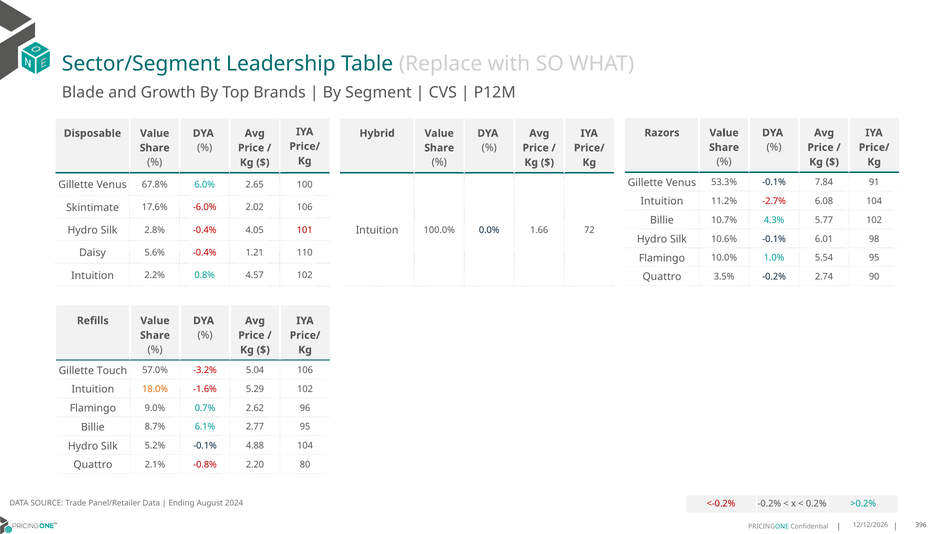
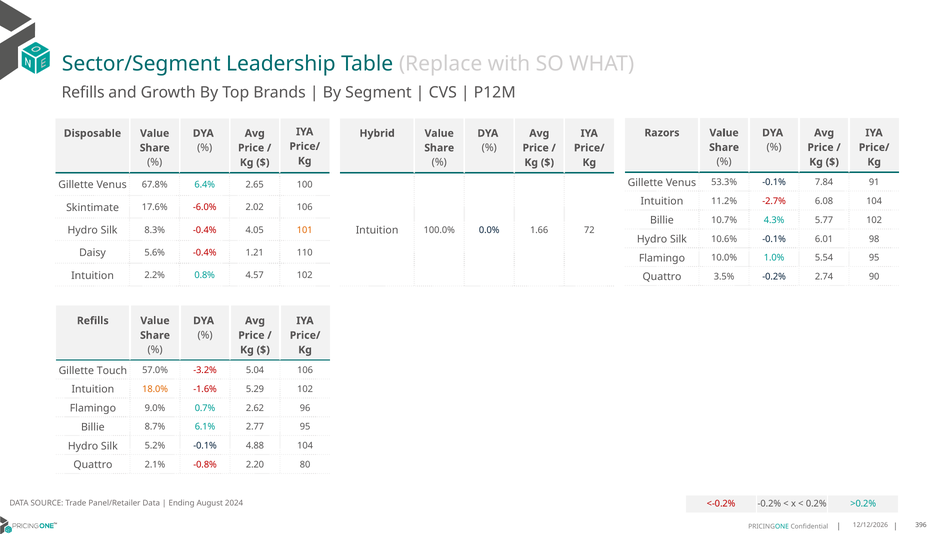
Blade: Blade -> Refills (83, 93)
6.0%: 6.0% -> 6.4% (205, 185)
2.8%: 2.8% -> 8.3% (155, 230)
101 colour: red -> orange (305, 230)
